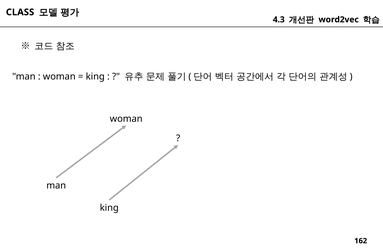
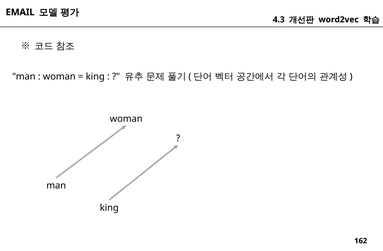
CLASS: CLASS -> EMAIL (20, 12)
